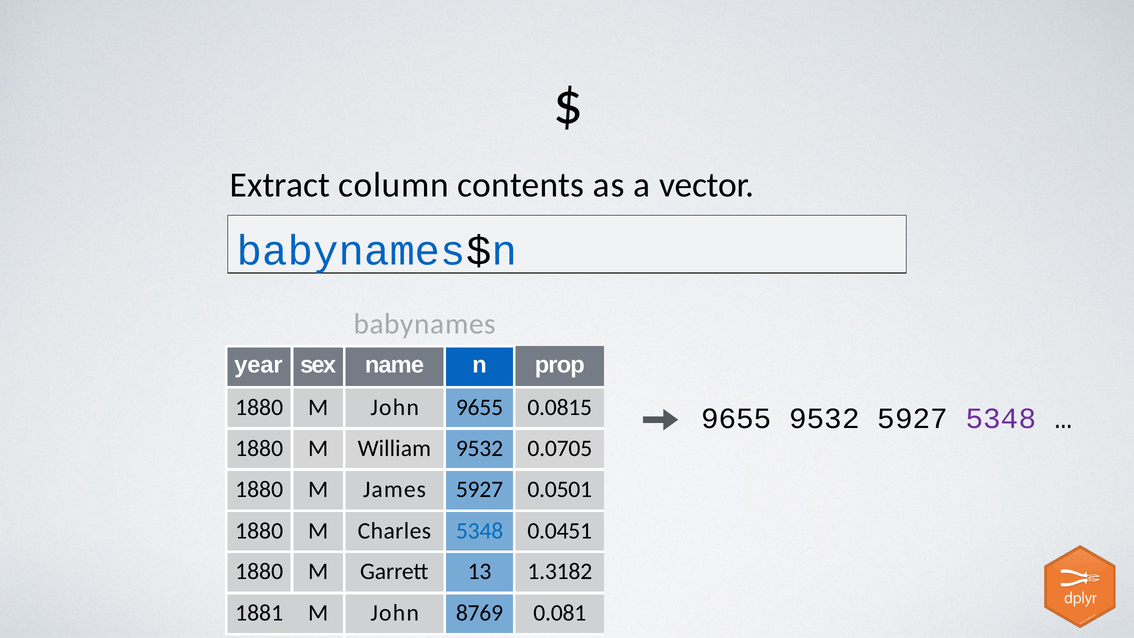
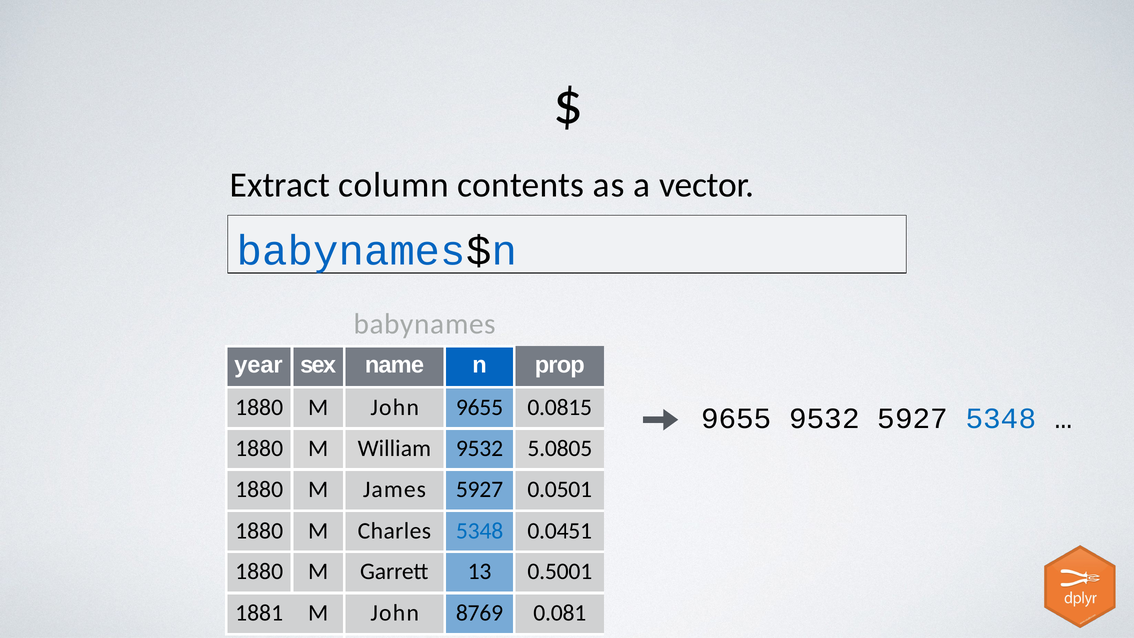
5348 colour: purple -> blue (1001, 418)
0.0705: 0.0705 -> 5.0805 (560, 448)
1.3182: 1.3182 -> 0.5001 (560, 572)
